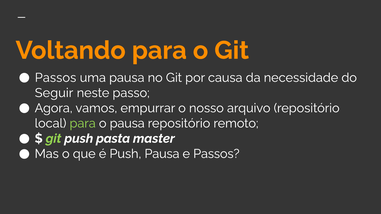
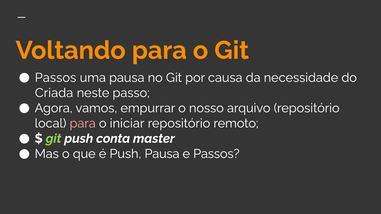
Seguir: Seguir -> Criada (54, 93)
para colour: light green -> pink (83, 123)
o pausa: pausa -> iniciar (127, 123)
pasta: pasta -> conta (113, 139)
